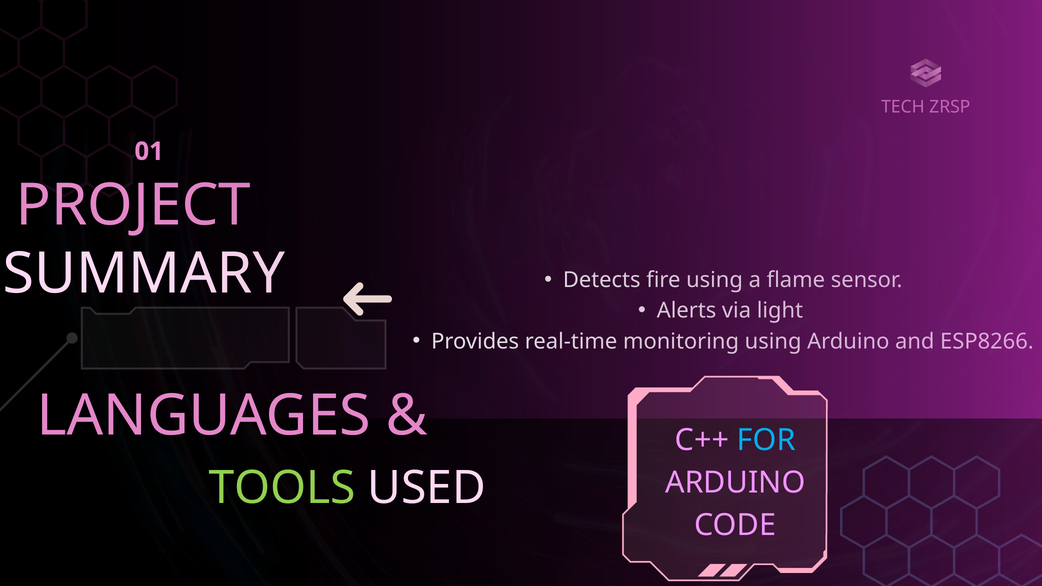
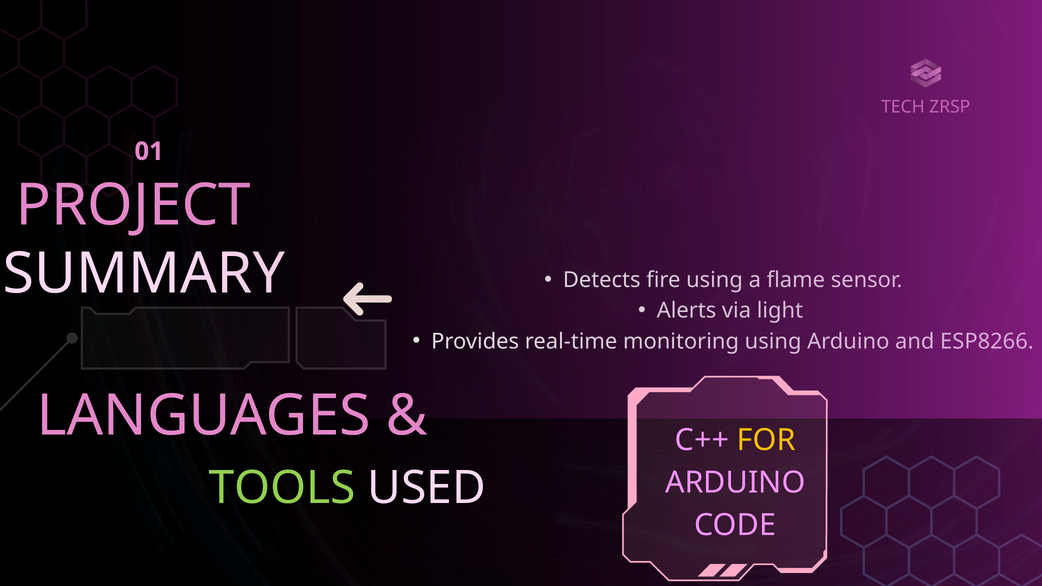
FOR colour: light blue -> yellow (766, 440)
